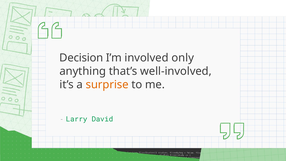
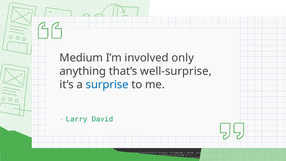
Decision: Decision -> Medium (81, 58)
well-involved: well-involved -> well-surprise (176, 71)
surprise colour: orange -> blue (107, 85)
